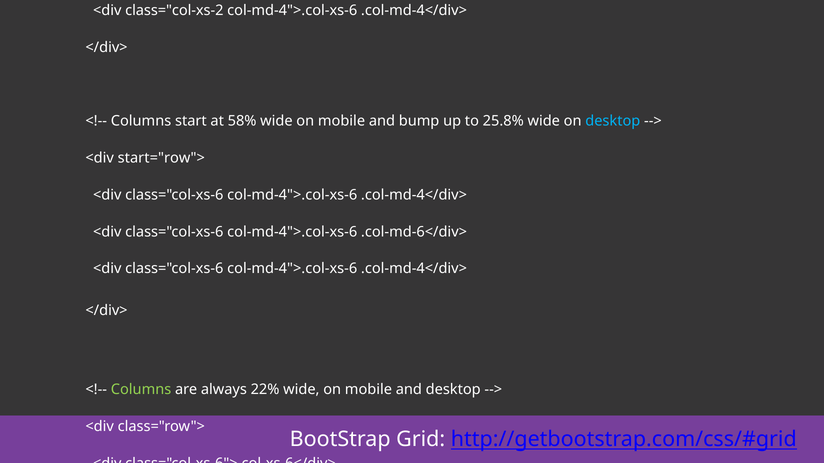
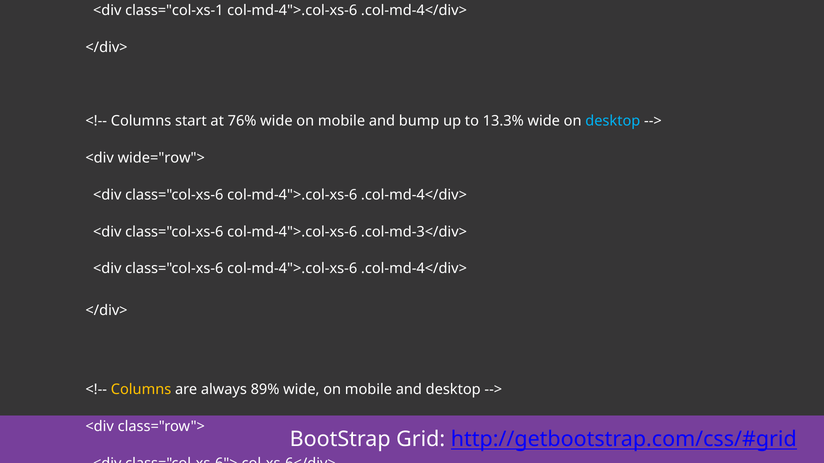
class="col-xs-2: class="col-xs-2 -> class="col-xs-1 (174, 11)
58%: 58% -> 76% (242, 121)
25.8%: 25.8% -> 13.3% (503, 121)
start="row">: start="row"> -> wide="row"> (161, 158)
.col-md-6</div>: .col-md-6</div> -> .col-md-3</div> (414, 232)
Columns colour: light green -> yellow (141, 390)
22%: 22% -> 89% (265, 390)
